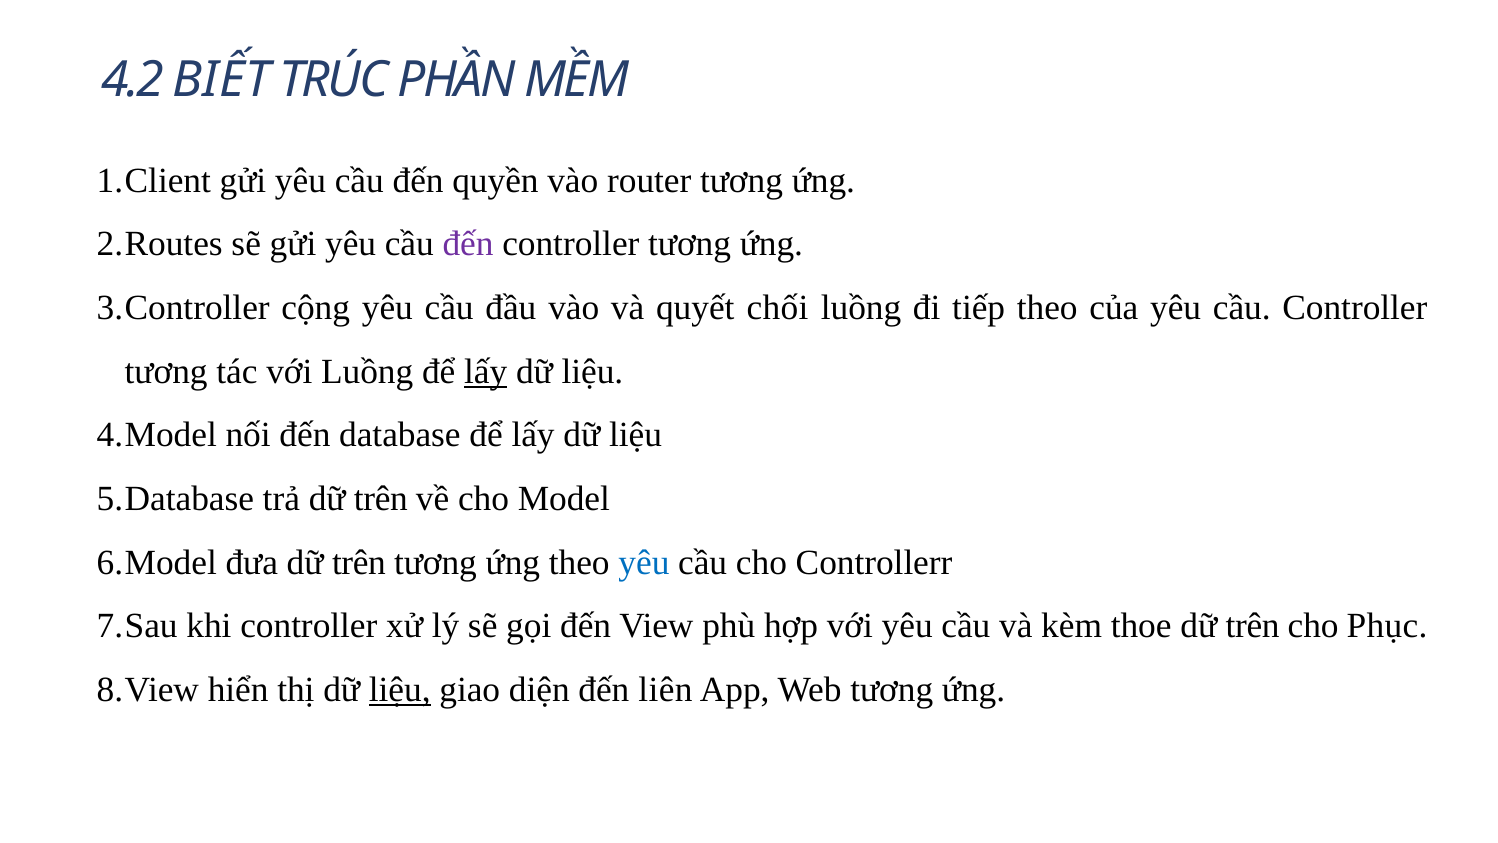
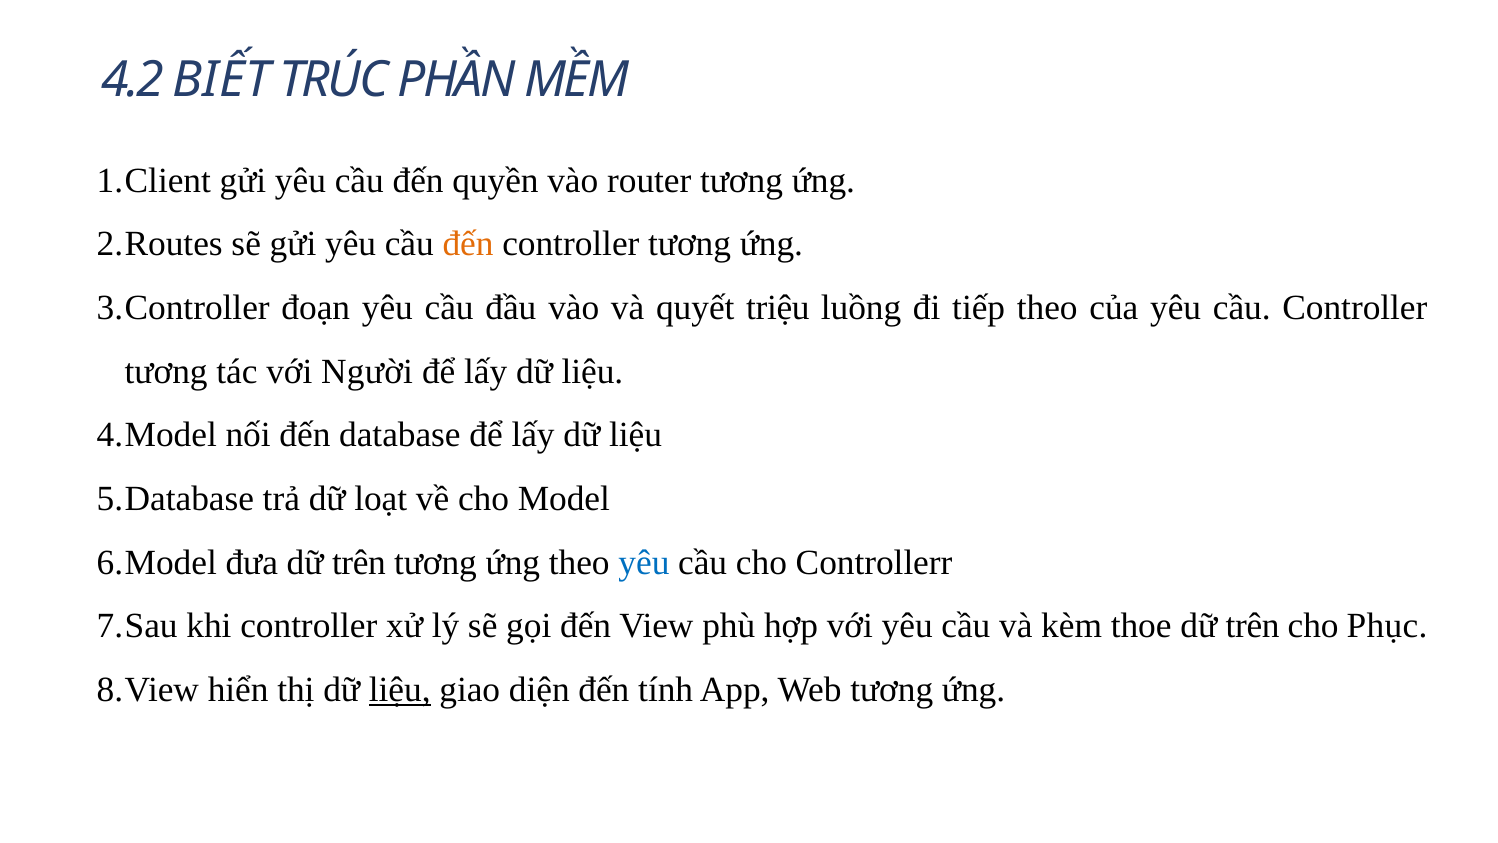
đến colour: purple -> orange (468, 244)
cộng: cộng -> đoạn (316, 308)
chối: chối -> triệu (778, 308)
với Luồng: Luồng -> Người (367, 371)
lấy underline: present -> none (486, 371)
trả dữ trên: trên -> loạt (381, 499)
liên: liên -> tính (666, 690)
